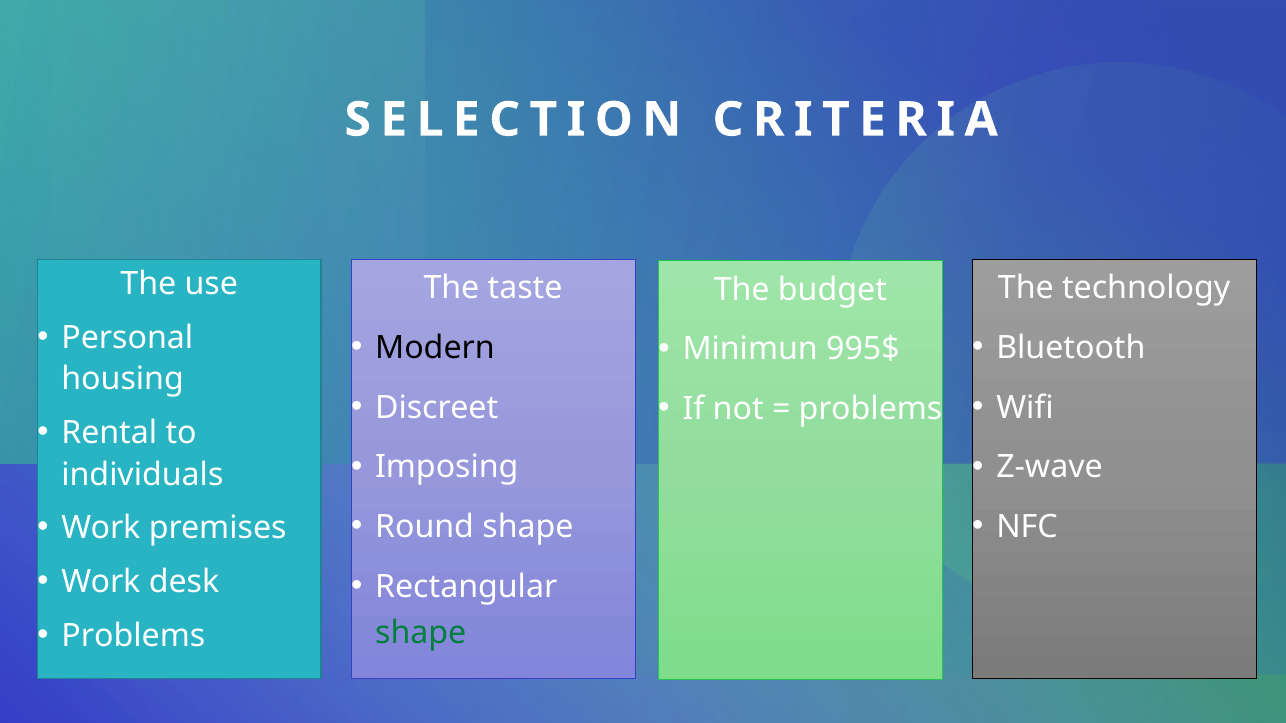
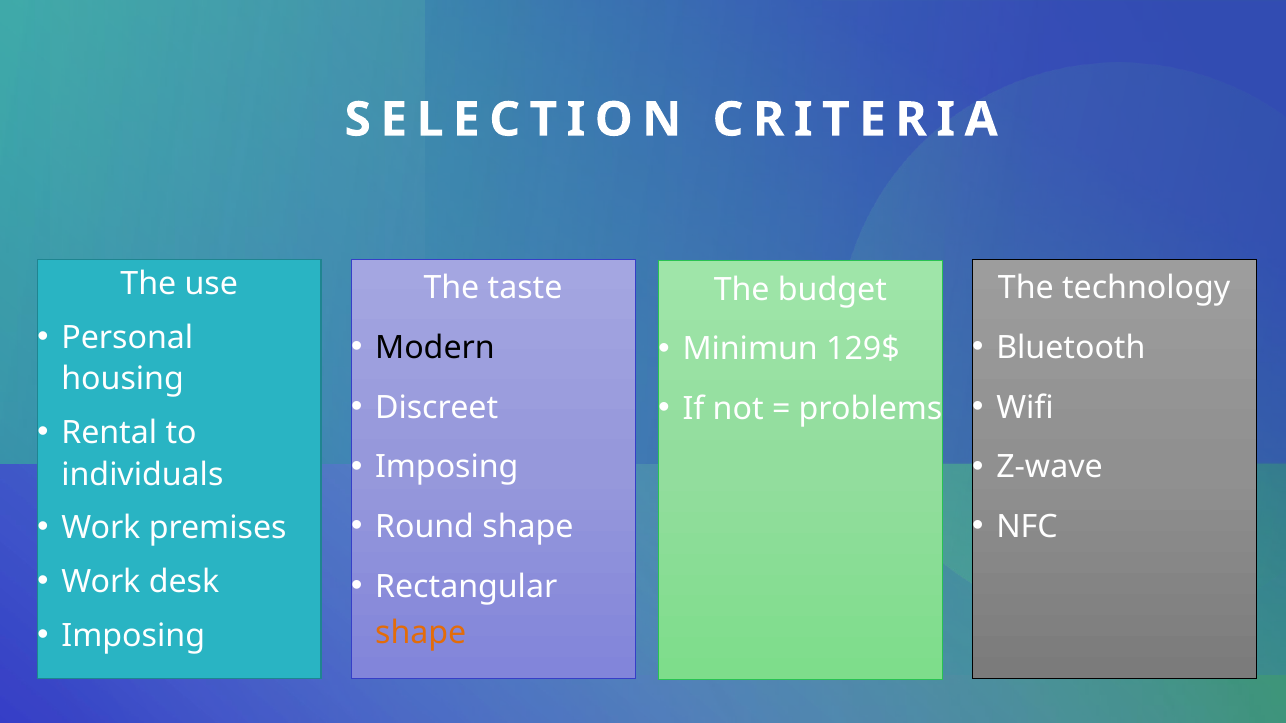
995$: 995$ -> 129$ (863, 349)
Problems: Problems -> Imposing (133, 636)
shape colour: green -> orange (421, 633)
